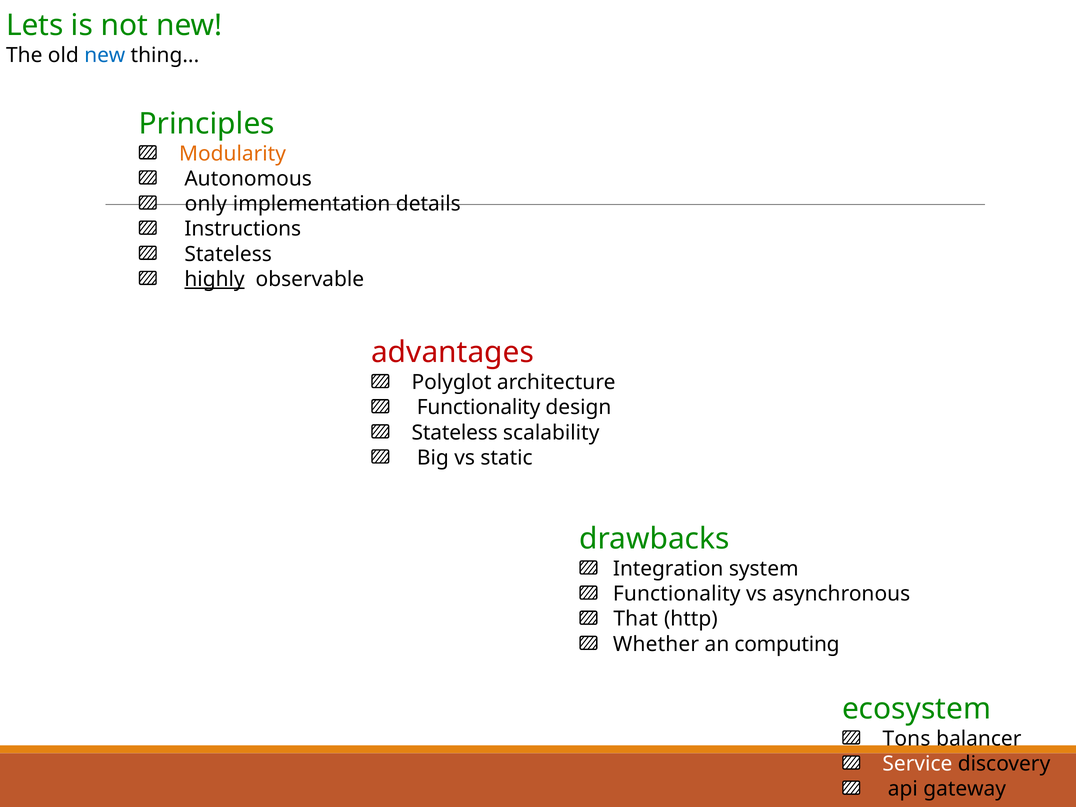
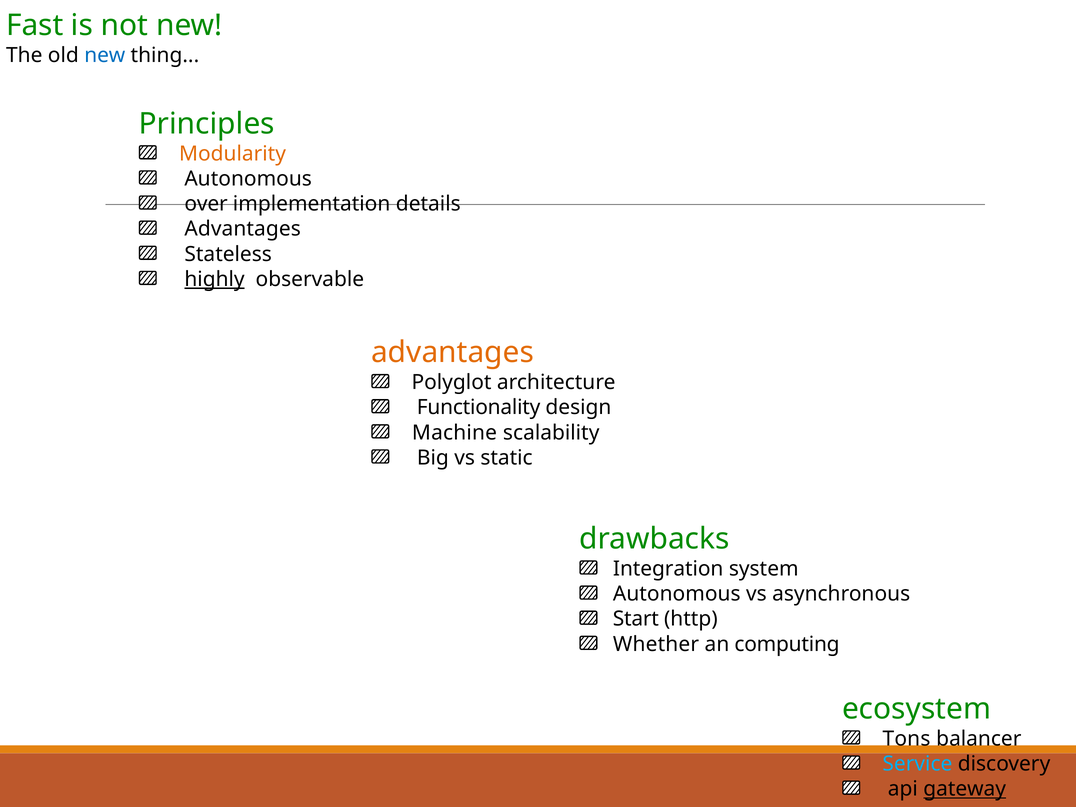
Lets: Lets -> Fast (35, 25)
only: only -> over (206, 204)
Instructions: Instructions -> Advantages (243, 229)
advantages colour: red -> orange (453, 353)
Stateless: Stateless -> Machine (454, 433)
Functionality: Functionality -> Autonomous (677, 594)
That: That -> Start (636, 619)
Service colour: white -> light blue (917, 764)
gateway underline: none -> present (965, 789)
